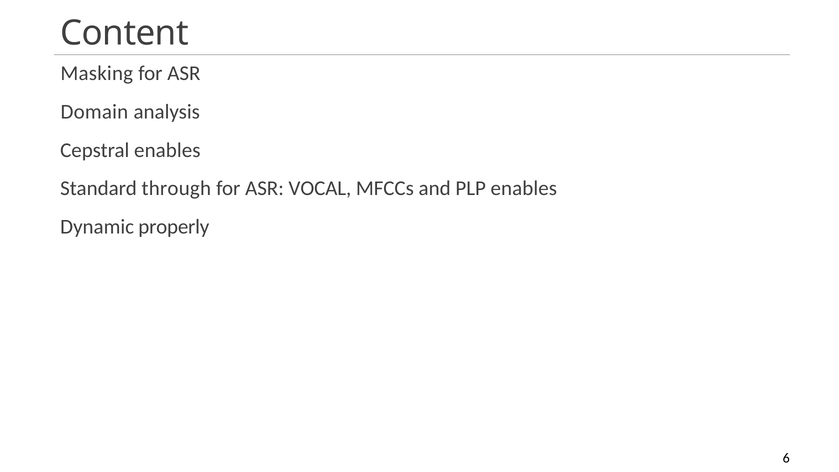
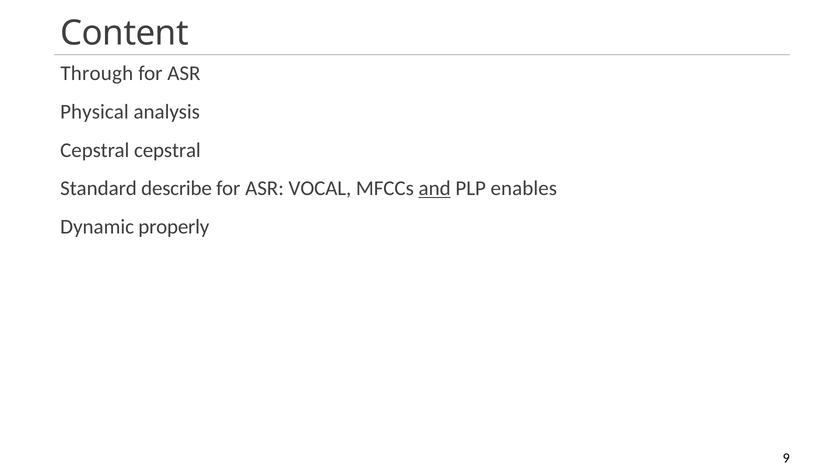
Masking: Masking -> Through (97, 73)
Domain: Domain -> Physical (94, 112)
Cepstral enables: enables -> cepstral (167, 150)
through: through -> describe (177, 188)
and underline: none -> present (435, 188)
6: 6 -> 9 (786, 458)
